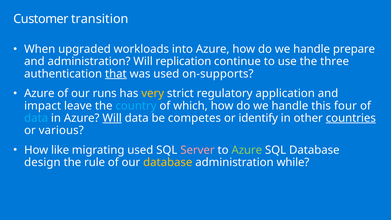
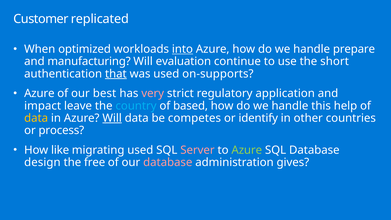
transition: transition -> replicated (100, 19)
upgraded: upgraded -> optimized (85, 49)
into underline: none -> present (182, 49)
and administration: administration -> manufacturing (89, 61)
replication: replication -> evaluation (183, 61)
three: three -> short (335, 61)
runs: runs -> best (105, 93)
very colour: yellow -> pink (153, 93)
which: which -> based (191, 106)
four: four -> help (345, 106)
data colour: light blue -> yellow (36, 118)
countries underline: present -> none (351, 118)
various: various -> process (61, 130)
rule: rule -> free (95, 162)
database colour: yellow -> pink (168, 162)
while: while -> gives (293, 162)
